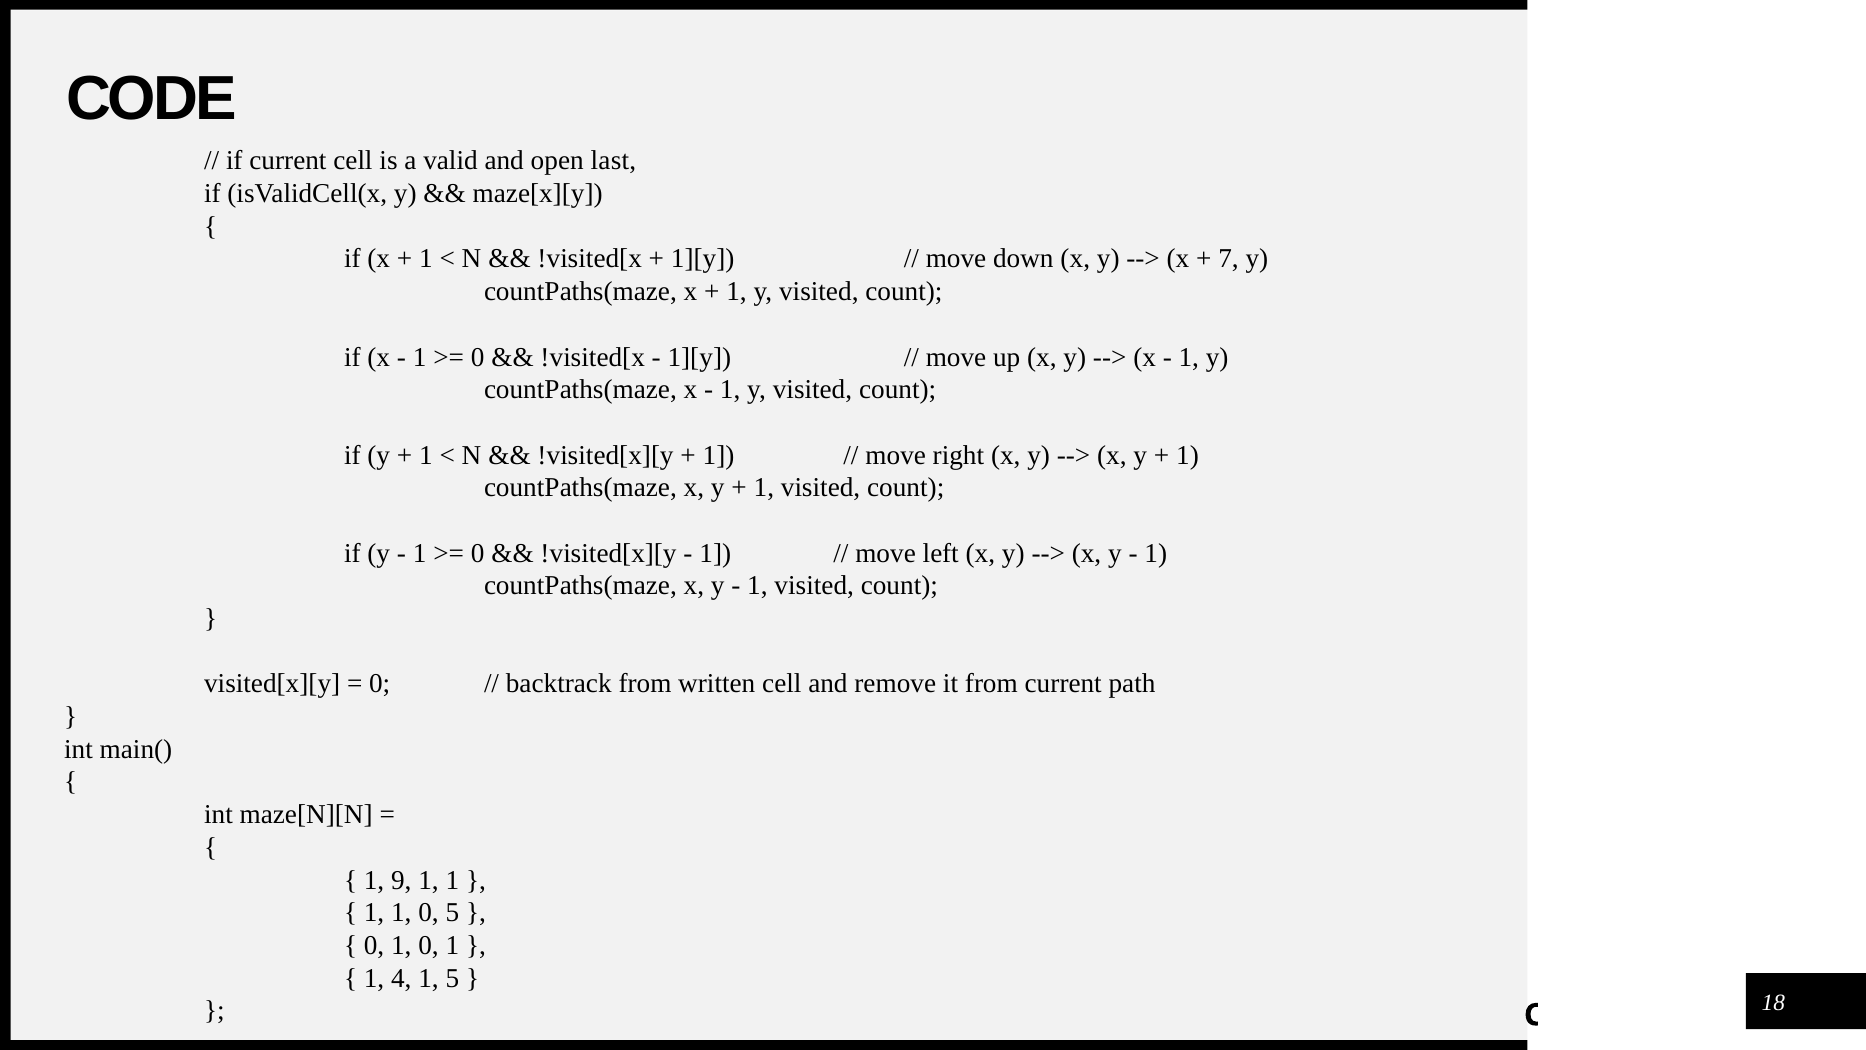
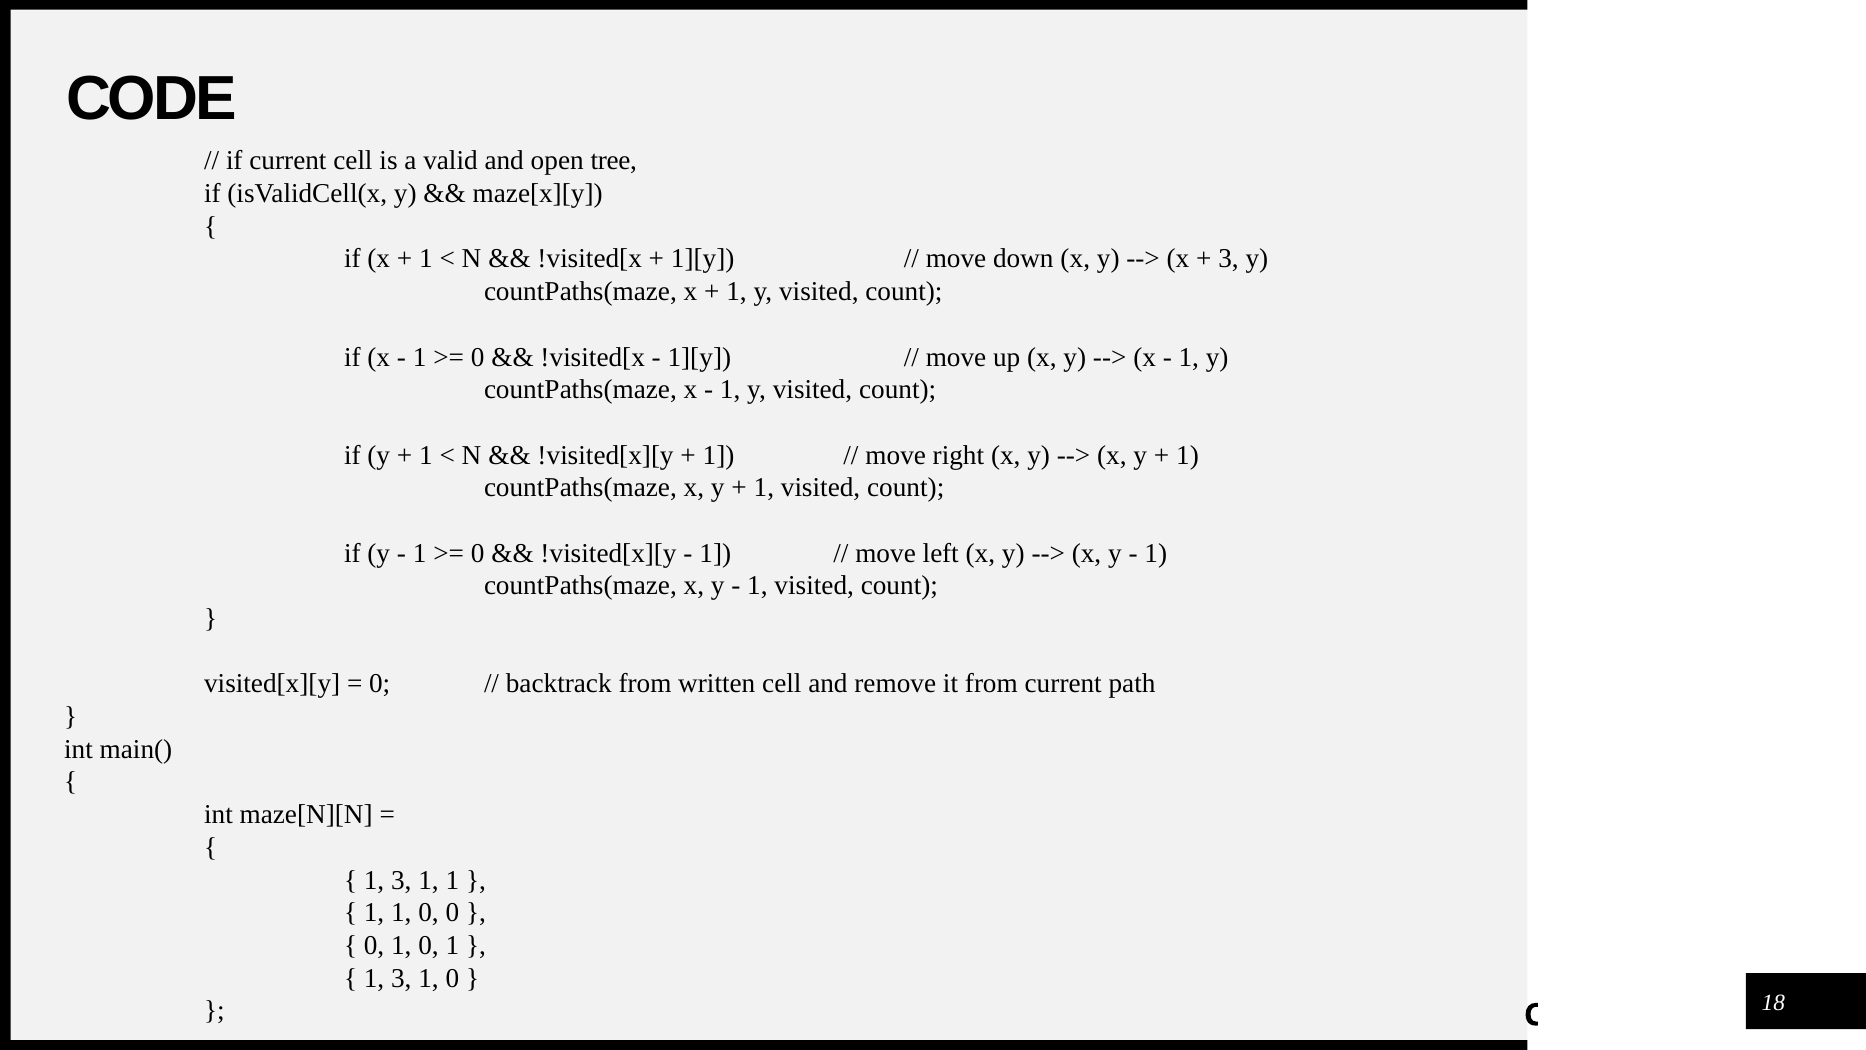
last: last -> tree (614, 161)
7: 7 -> 3 (1229, 259)
9: 9 -> 3 (401, 880)
0 5: 5 -> 0 (452, 912)
4: 4 -> 3 (401, 978)
5: 5 -> 0 (452, 978)
